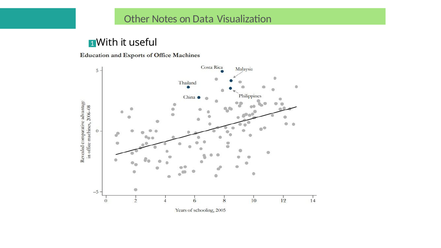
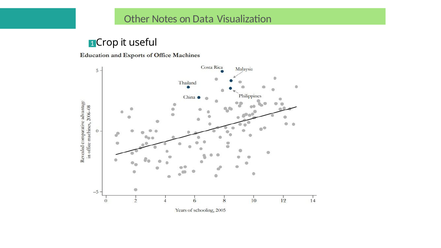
With: With -> Crop (107, 43)
